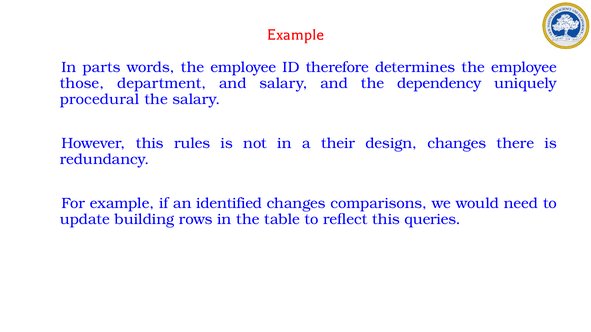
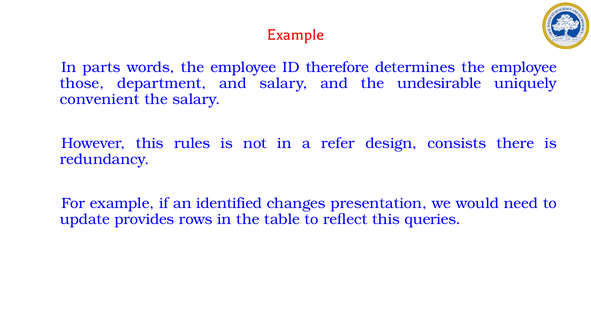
dependency: dependency -> undesirable (439, 83)
procedural: procedural -> convenient (100, 99)
their: their -> refer (338, 144)
design changes: changes -> consists (457, 144)
comparisons: comparisons -> presentation (379, 204)
building: building -> provides (144, 220)
